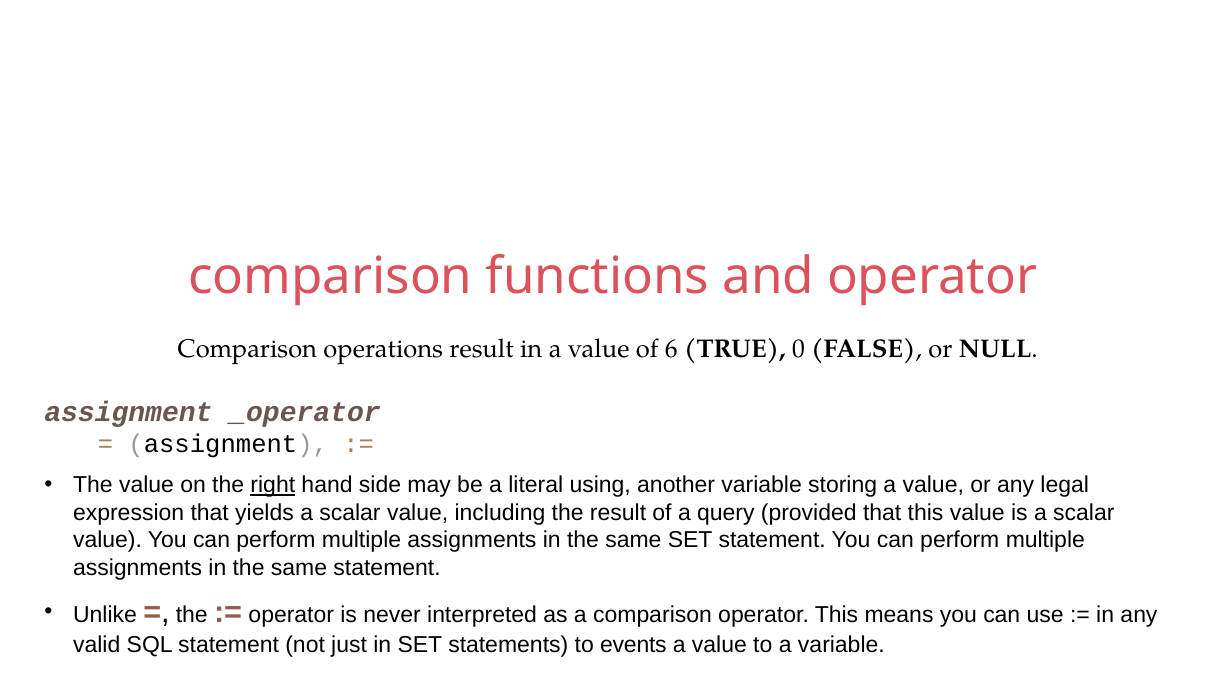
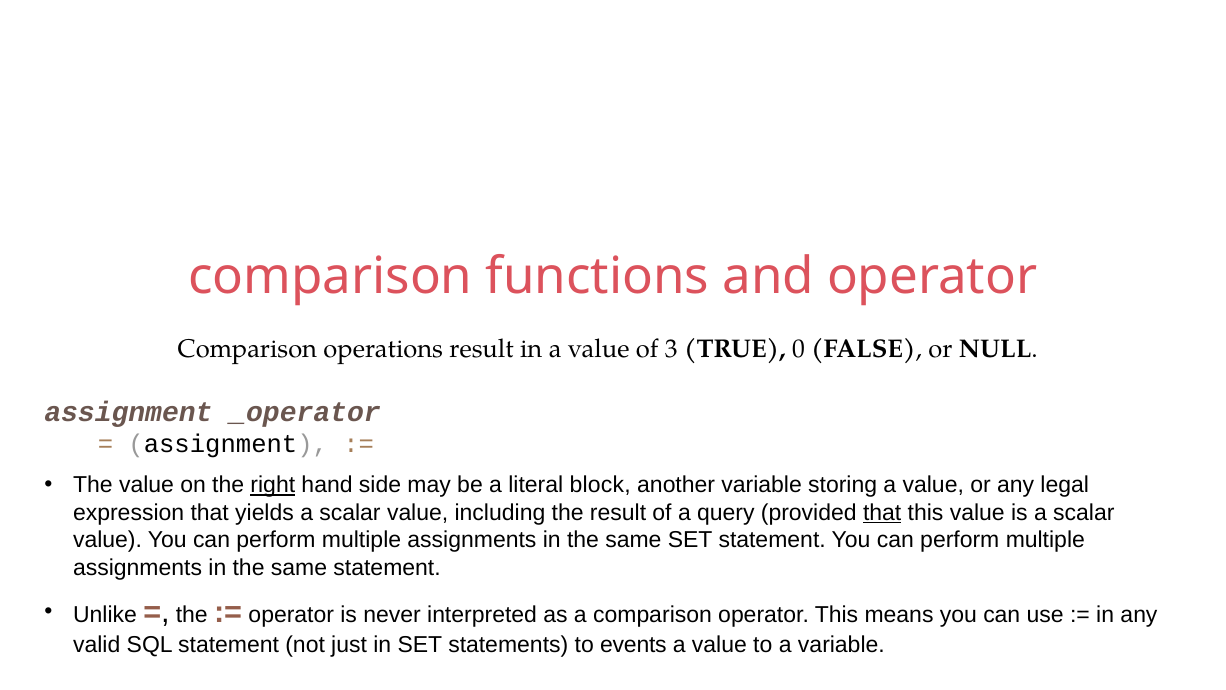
6: 6 -> 3 (671, 349)
using: using -> block (600, 485)
that underline: none -> present (882, 512)
